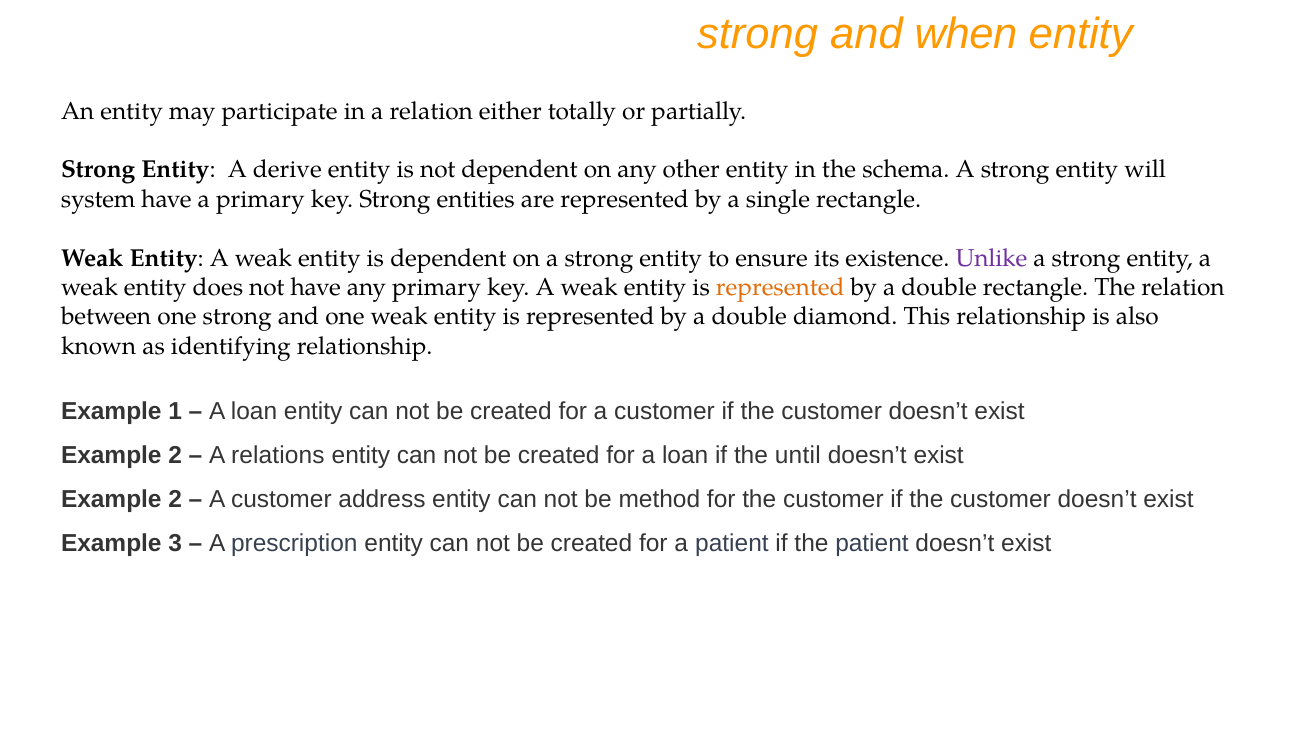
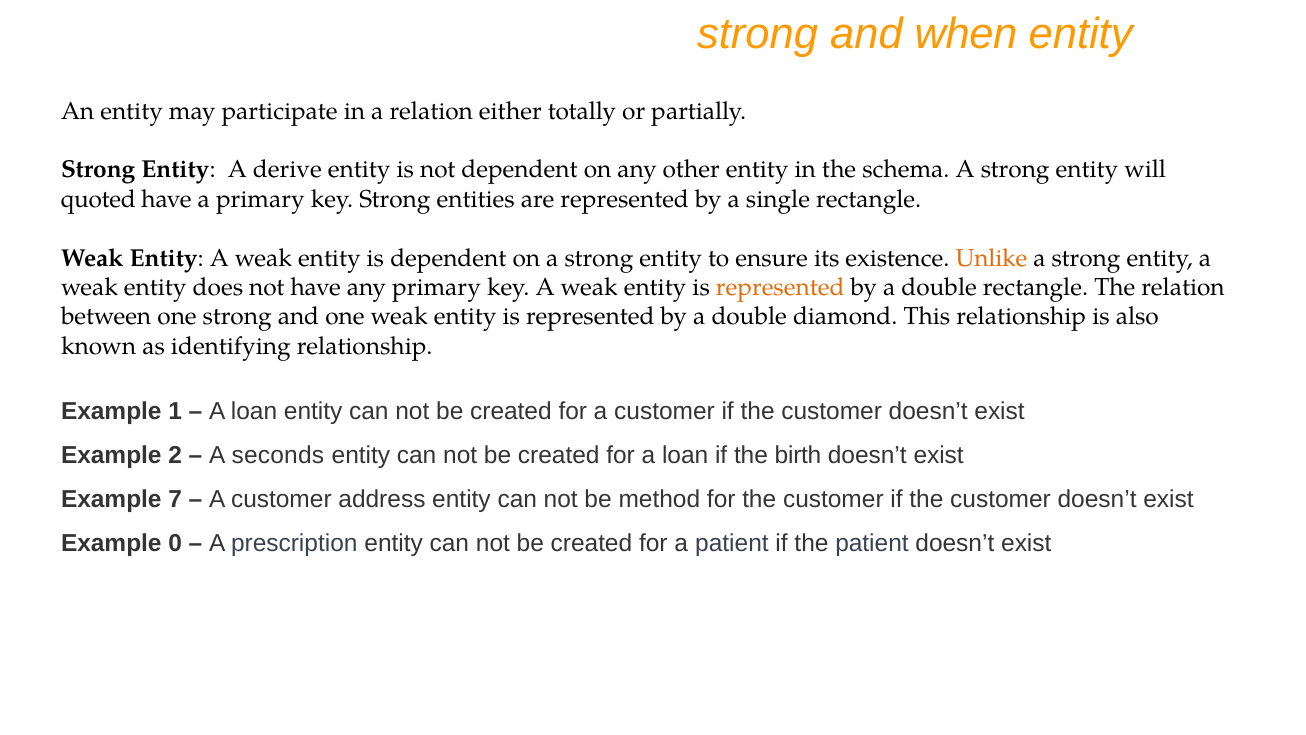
system: system -> quoted (98, 199)
Unlike colour: purple -> orange (991, 258)
relations: relations -> seconds (278, 455)
until: until -> birth (798, 455)
2: 2 -> 7 (175, 499)
3: 3 -> 0 (175, 543)
